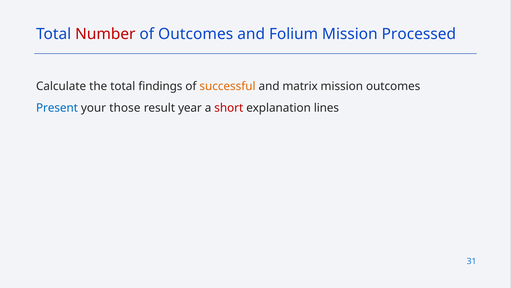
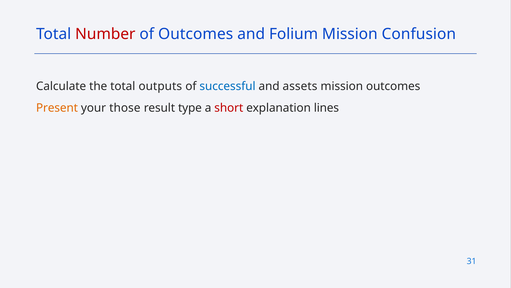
Processed: Processed -> Confusion (419, 34)
findings: findings -> outputs (160, 86)
successful colour: orange -> blue (227, 86)
matrix: matrix -> assets (300, 86)
Present colour: blue -> orange (57, 108)
year: year -> type (190, 108)
